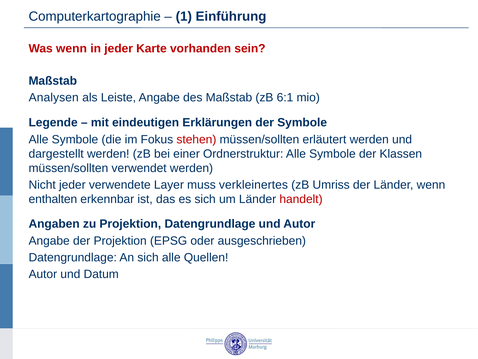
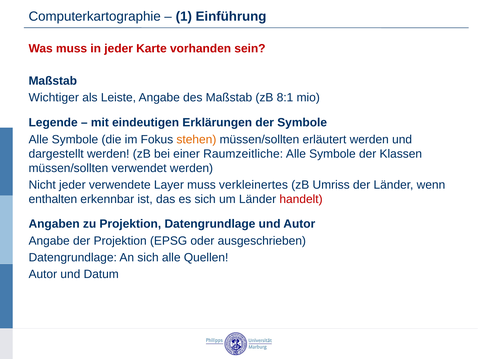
Was wenn: wenn -> muss (72, 49)
Analysen: Analysen -> Wichtiger (54, 98)
6:1: 6:1 -> 8:1 (285, 98)
stehen colour: red -> orange (196, 139)
Ordnerstruktur: Ordnerstruktur -> Raumzeitliche (243, 154)
